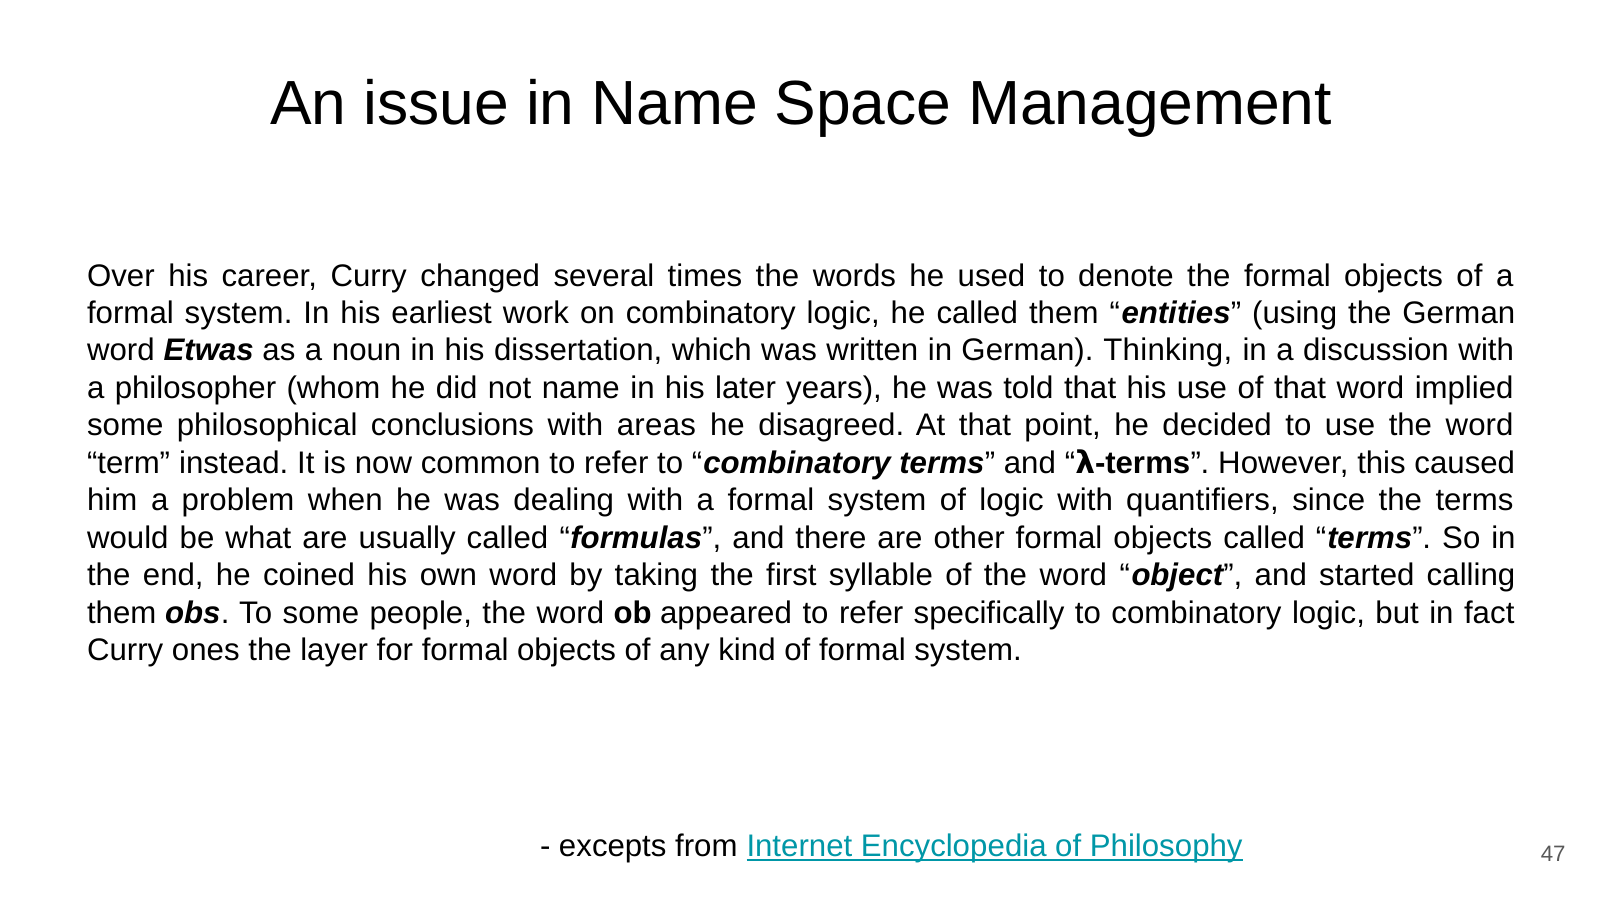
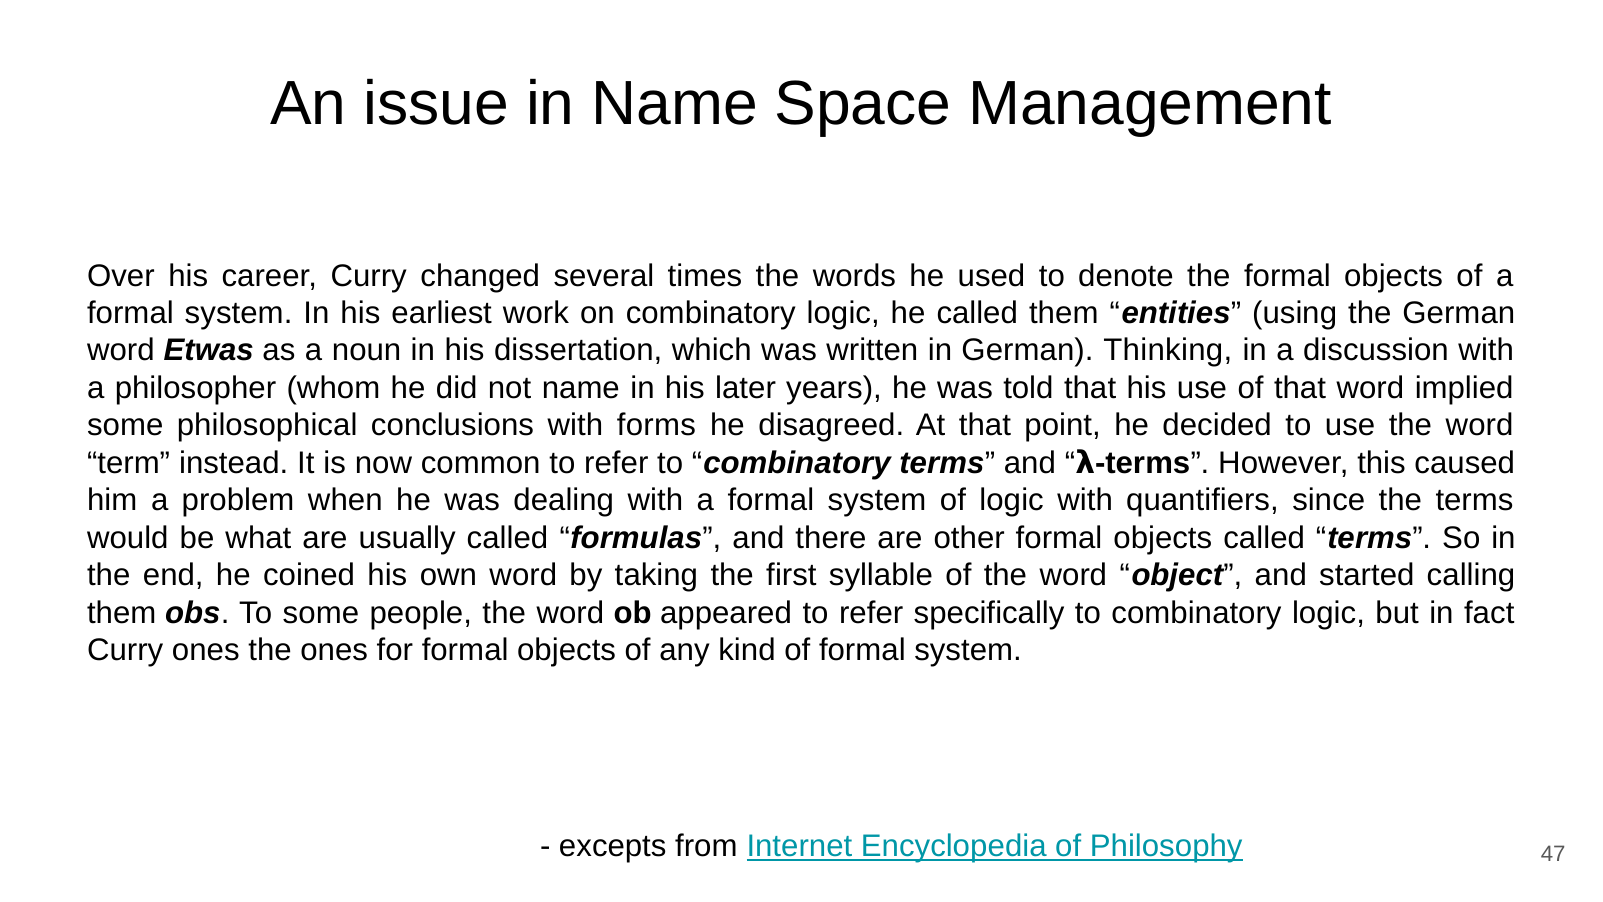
areas: areas -> forms (656, 425)
the layer: layer -> ones (334, 650)
